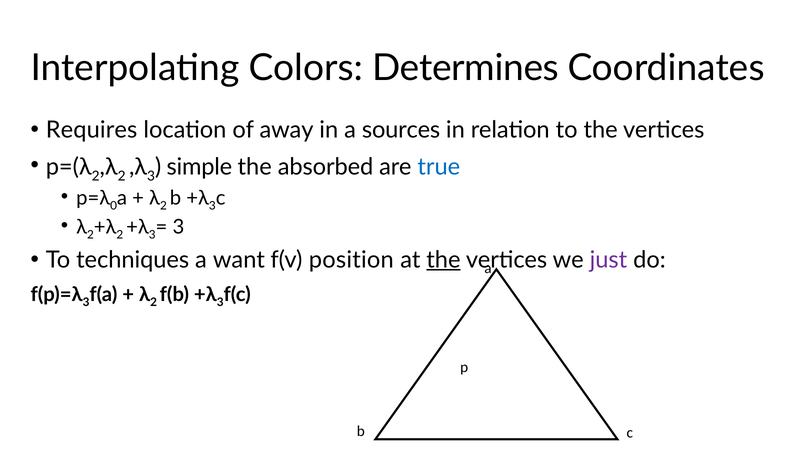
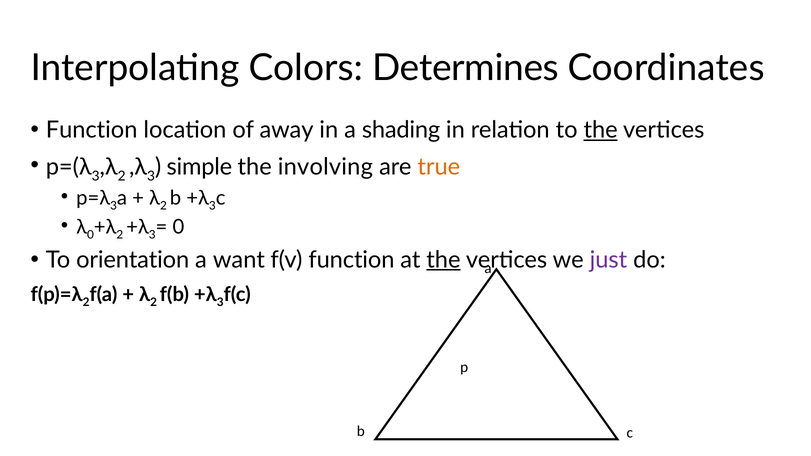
Requires: Requires -> Function (92, 130)
sources: sources -> shading (401, 130)
the underline: none -> present (601, 130)
2: 2 -> 3 (96, 176)
absorbed: absorbed -> involving (325, 167)
true colour: blue -> orange (439, 167)
0: 0 -> 3 (114, 206)
2: 2 -> 0 (90, 235)
3: 3 -> 0 (178, 227)
techniques: techniques -> orientation (133, 260)
f(v position: position -> function (351, 260)
3: 3 -> 2 (86, 302)
